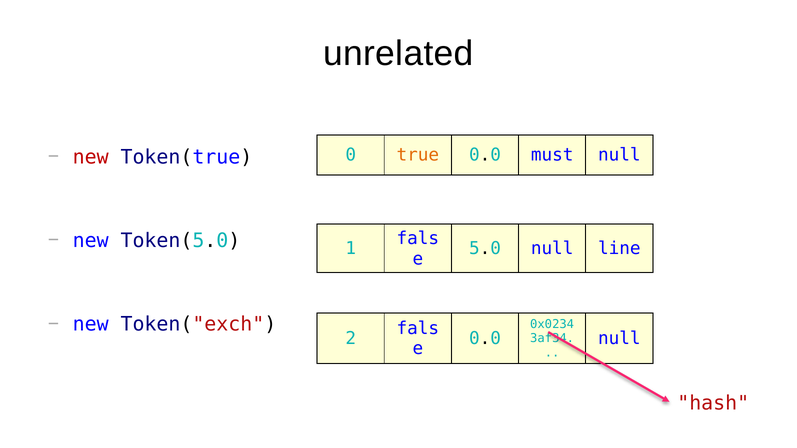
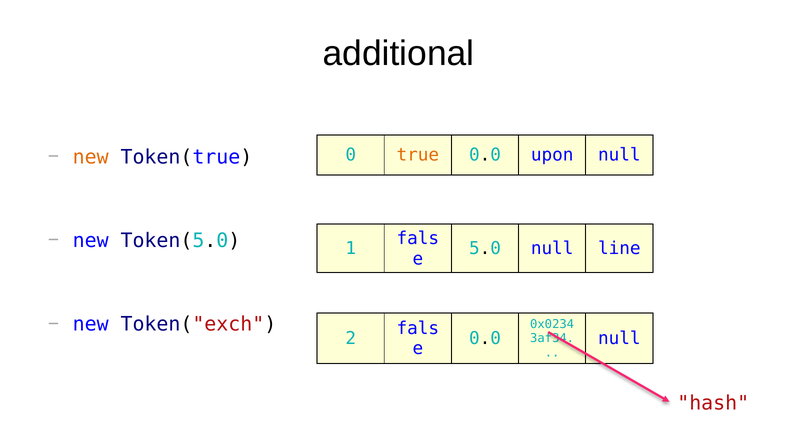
unrelated: unrelated -> additional (398, 54)
must: must -> upon (552, 155)
new colour: red -> orange (91, 157)
